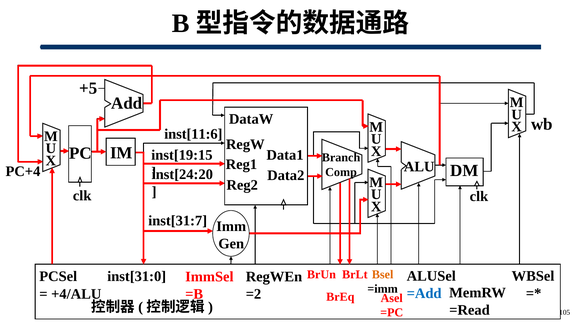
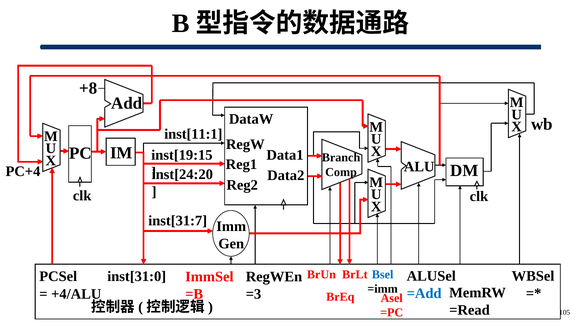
+5: +5 -> +8 (88, 88)
inst[11:6: inst[11:6 -> inst[11:1 (193, 134)
Bsel colour: orange -> blue (383, 274)
=2: =2 -> =3 (254, 294)
